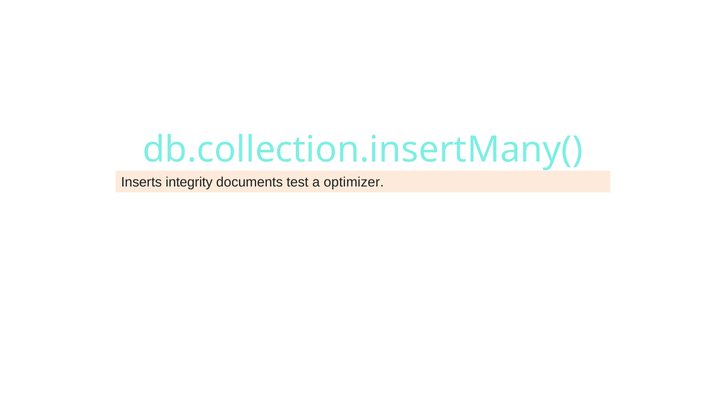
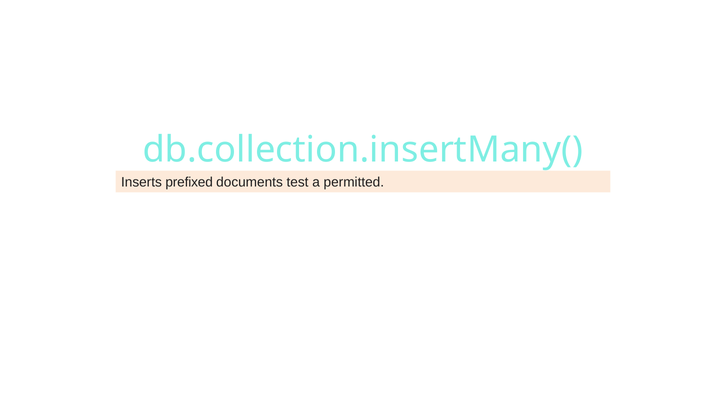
integrity: integrity -> prefixed (189, 182)
optimizer: optimizer -> permitted (354, 182)
